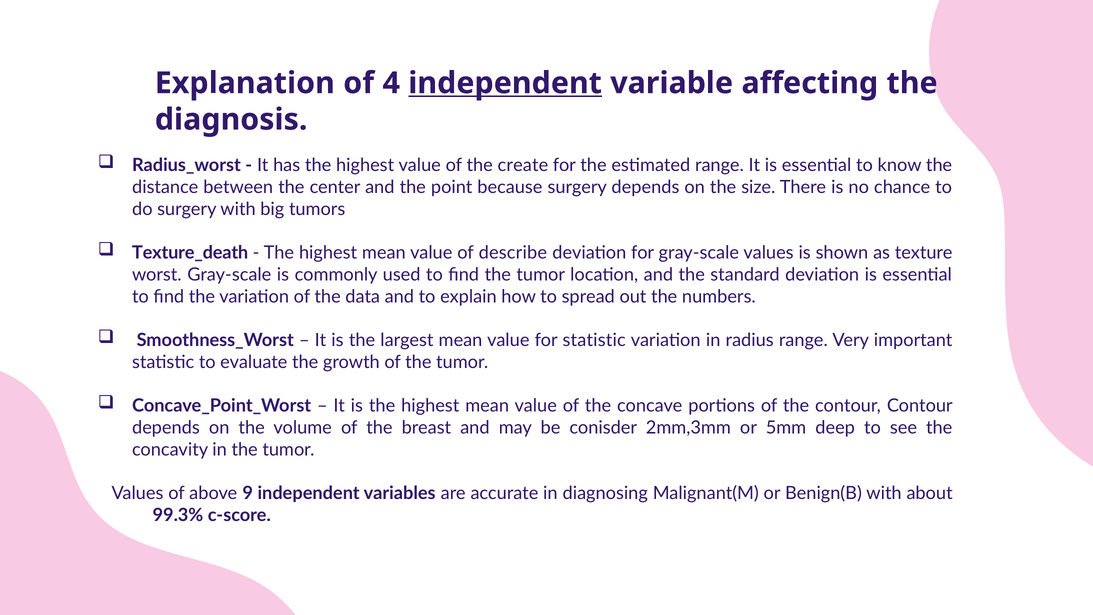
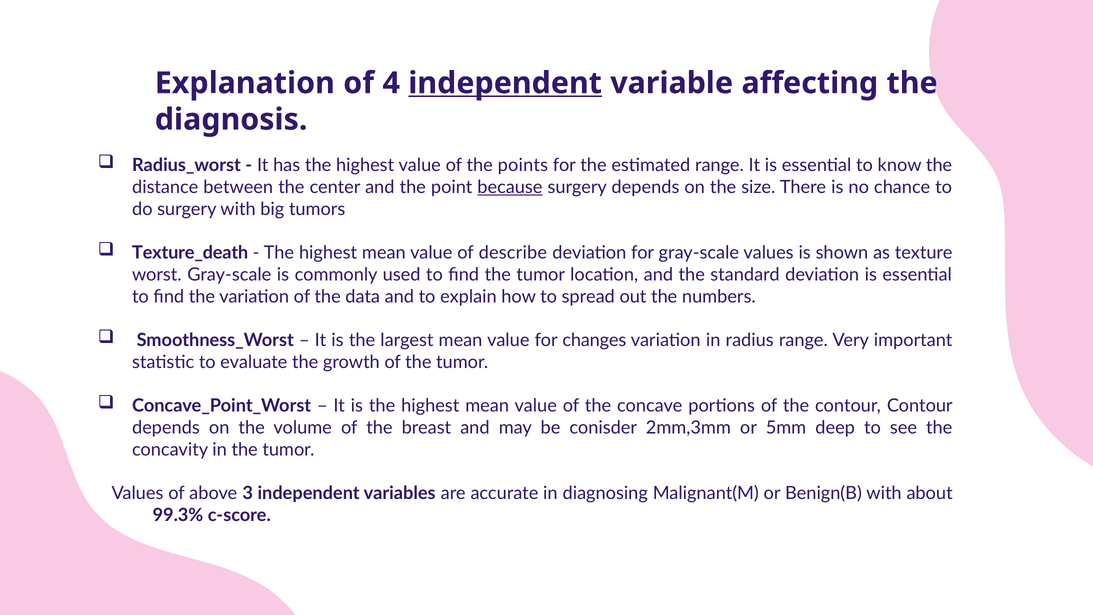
create: create -> points (523, 165)
because underline: none -> present (510, 187)
for statistic: statistic -> changes (594, 340)
9: 9 -> 3 (248, 493)
